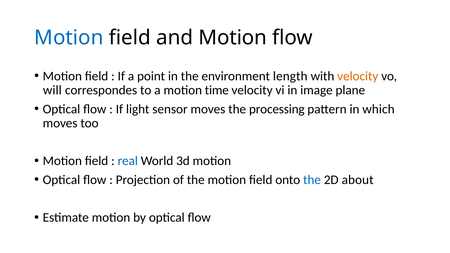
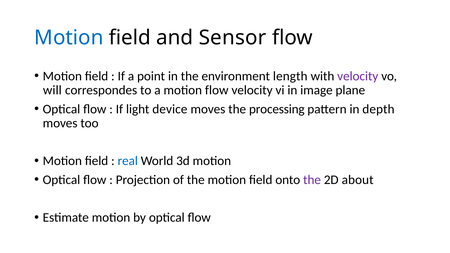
and Motion: Motion -> Sensor (233, 38)
velocity colour: orange -> purple (358, 76)
motion time: time -> flow (217, 90)
sensor: sensor -> device (170, 109)
which: which -> depth (378, 109)
the colour: blue -> purple (312, 180)
